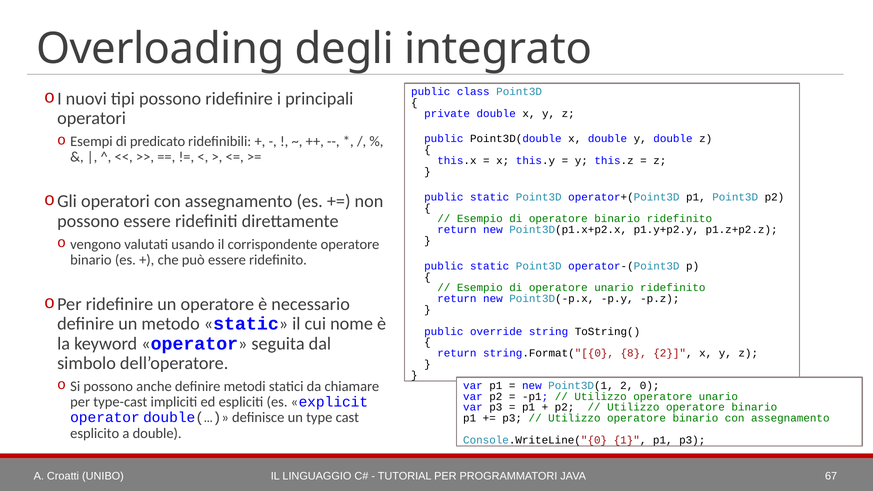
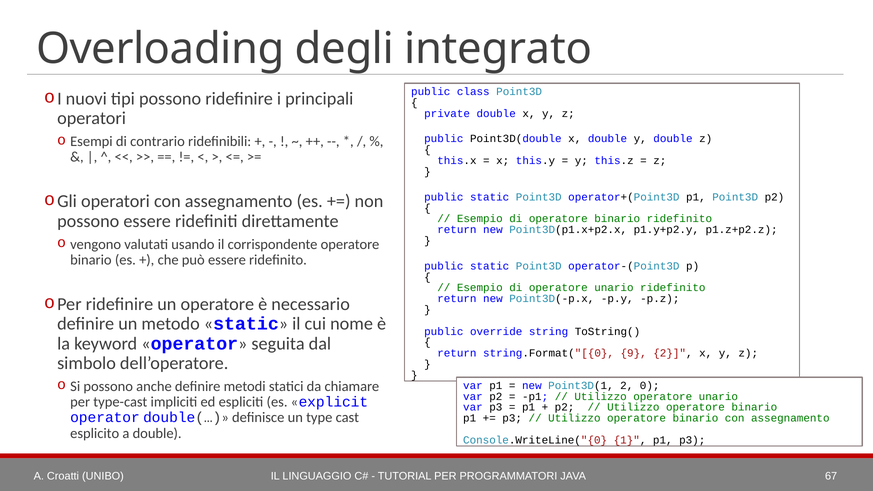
predicato: predicato -> contrario (158, 142)
8: 8 -> 9 (634, 353)
